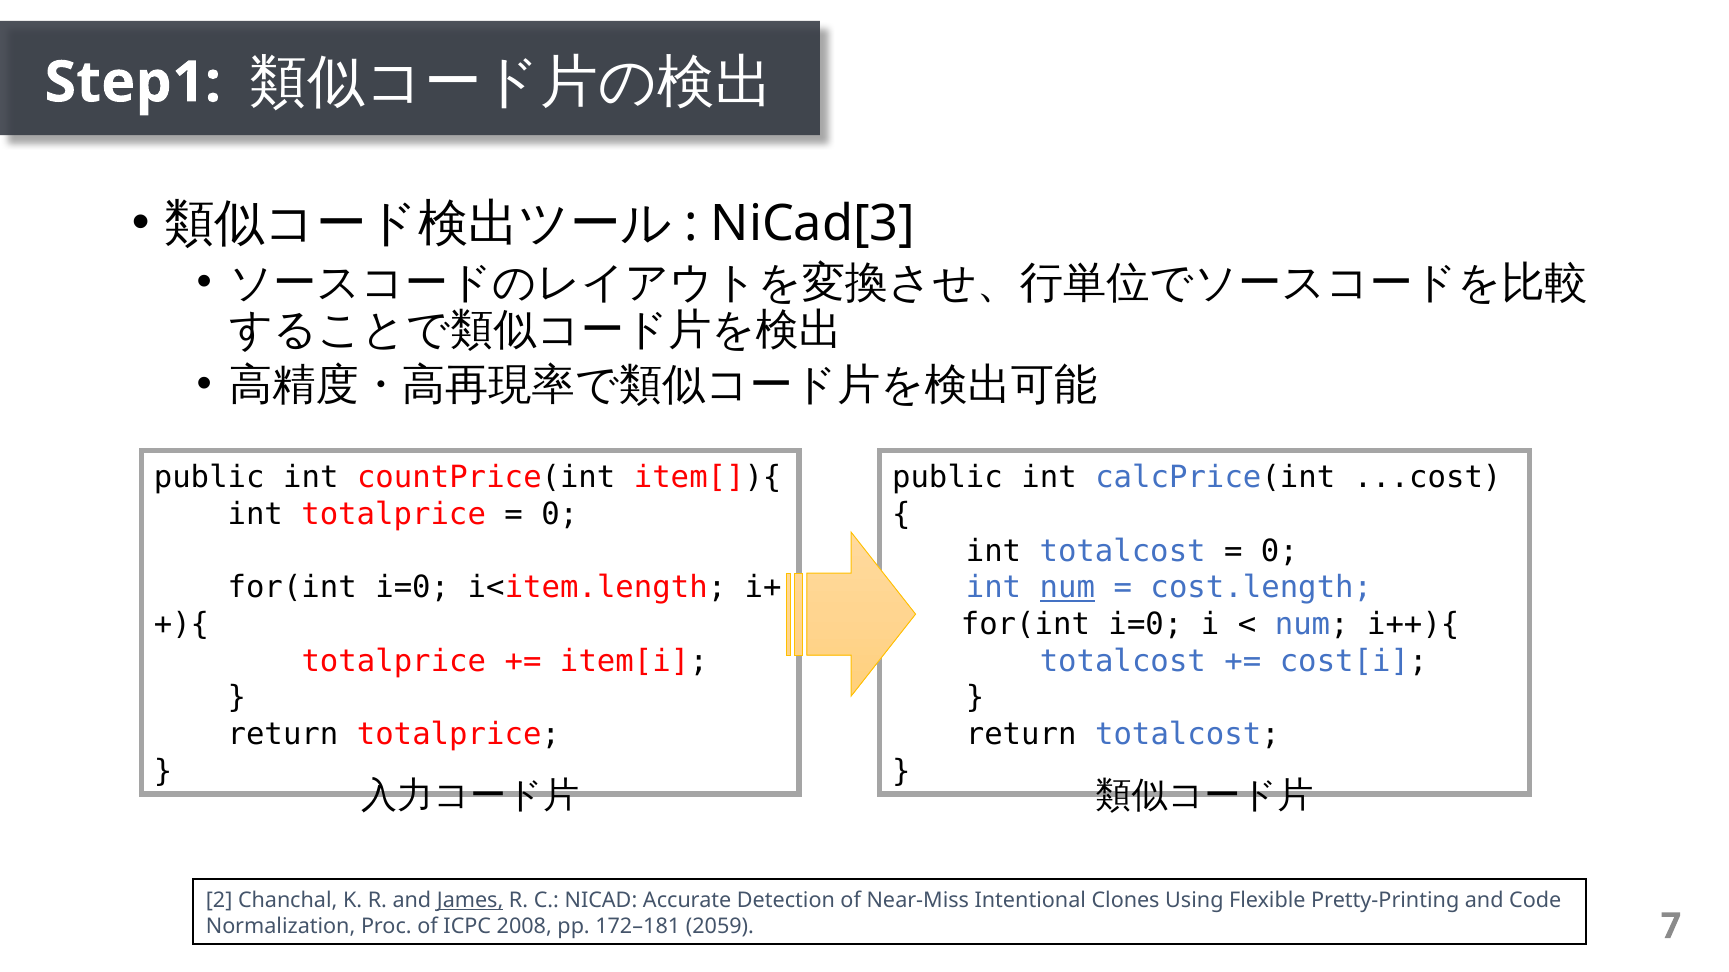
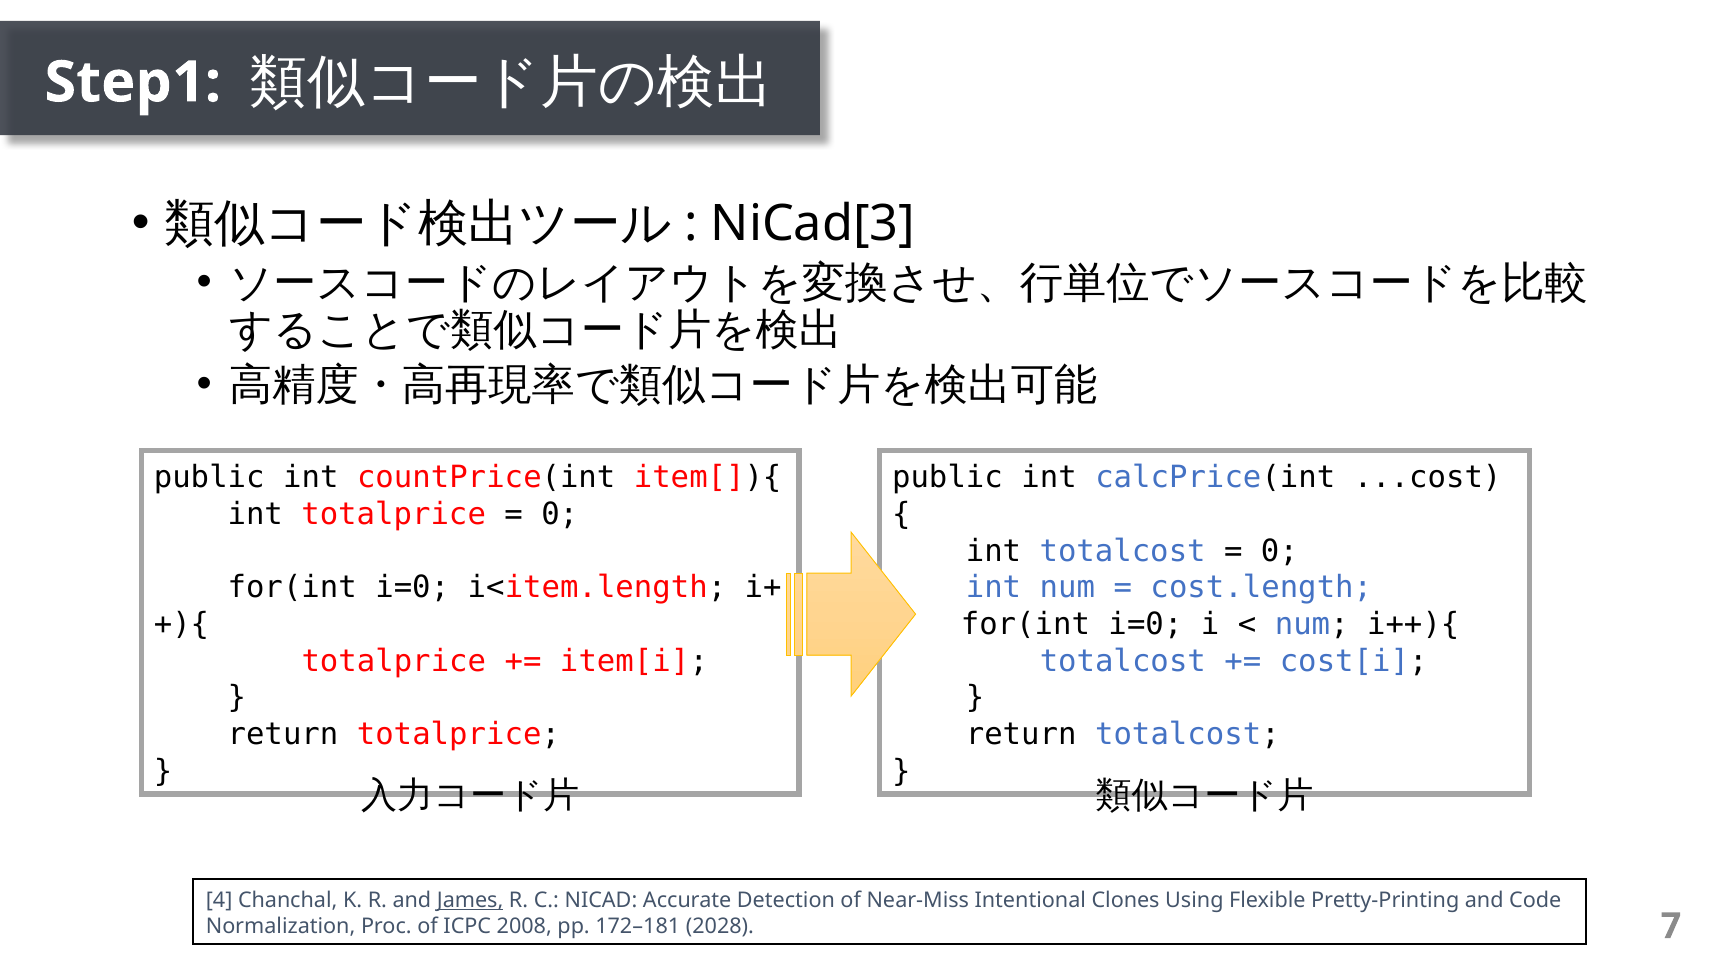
num underline: present -> none (1067, 588)
2: 2 -> 4 (219, 900)
2059: 2059 -> 2028 (720, 926)
